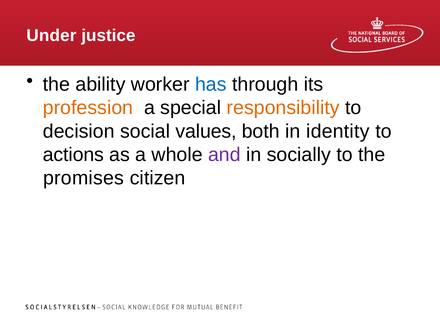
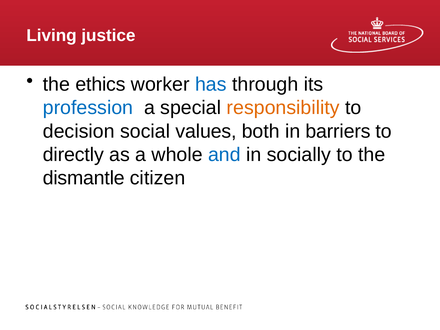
Under: Under -> Living (52, 36)
ability: ability -> ethics (101, 84)
profession colour: orange -> blue (88, 108)
identity: identity -> barriers (338, 131)
actions: actions -> directly (73, 155)
and colour: purple -> blue (224, 155)
promises: promises -> dismantle (84, 178)
